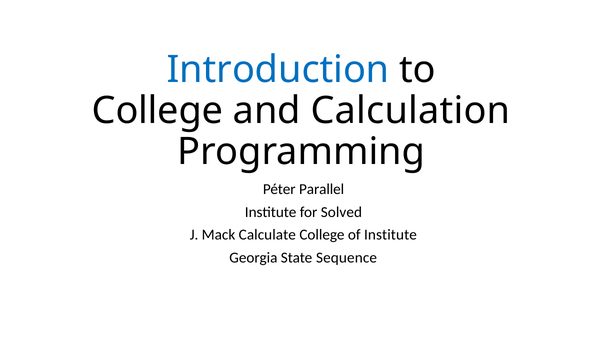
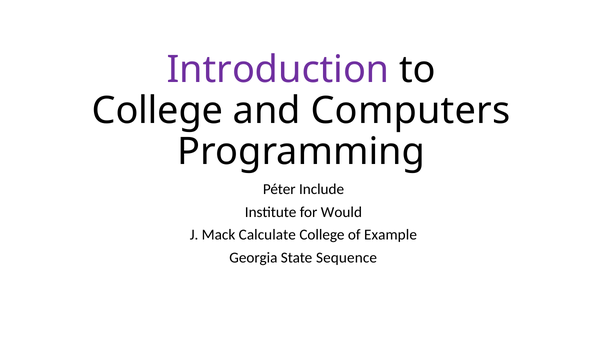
Introduction colour: blue -> purple (278, 70)
Calculation: Calculation -> Computers (411, 111)
Parallel: Parallel -> Include (322, 190)
Solved: Solved -> Would (341, 212)
of Institute: Institute -> Example (390, 235)
